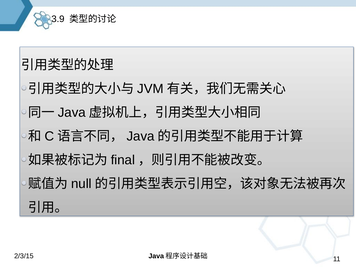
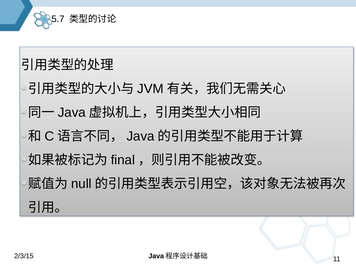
3.9: 3.9 -> 5.7 (58, 19)
